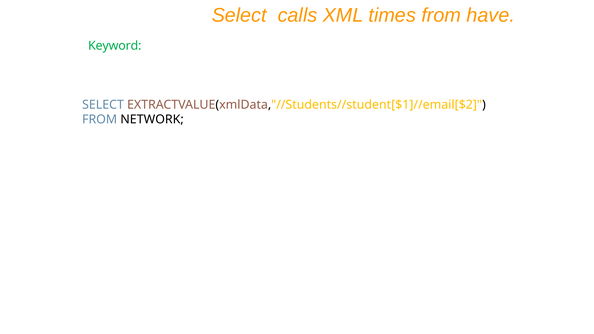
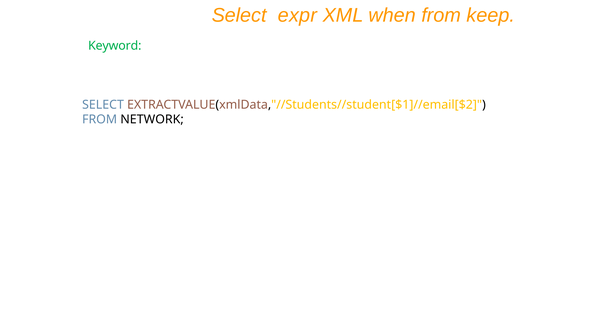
calls: calls -> expr (297, 15)
times: times -> when (392, 15)
have: have -> keep (491, 15)
